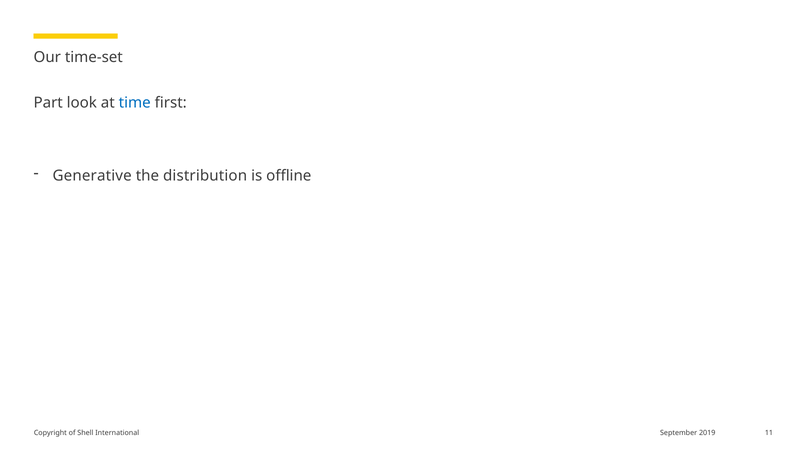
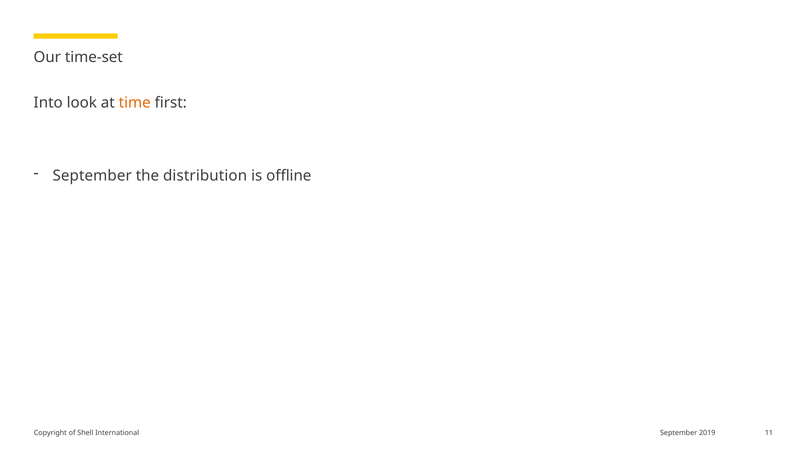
Part: Part -> Into (48, 103)
time colour: blue -> orange (135, 103)
Generative: Generative -> September (92, 176)
